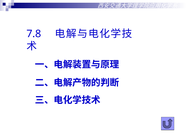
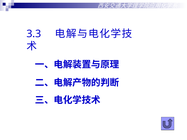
7.8: 7.8 -> 3.3 (34, 34)
